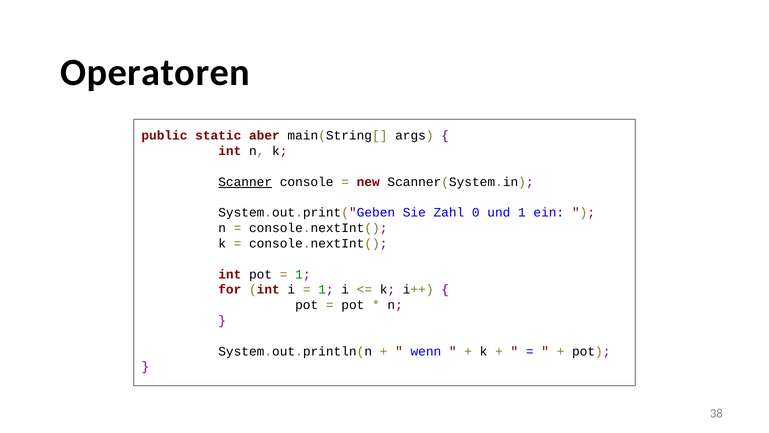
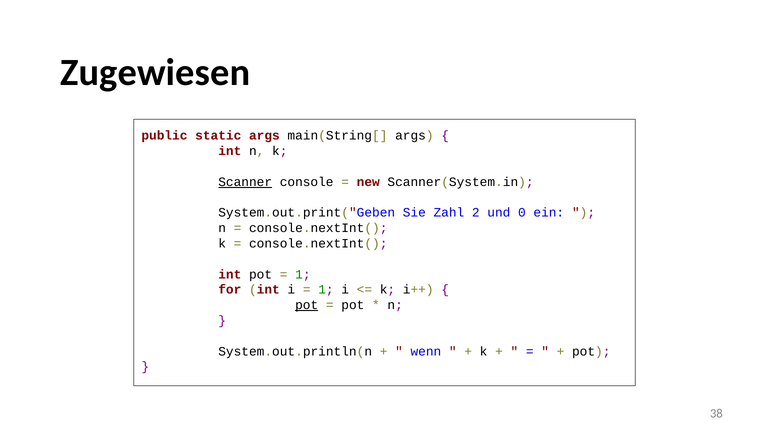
Operatoren: Operatoren -> Zugewiesen (155, 73)
static aber: aber -> args (264, 136)
0: 0 -> 2 (476, 213)
und 1: 1 -> 0 (522, 213)
pot underline: none -> present (307, 305)
